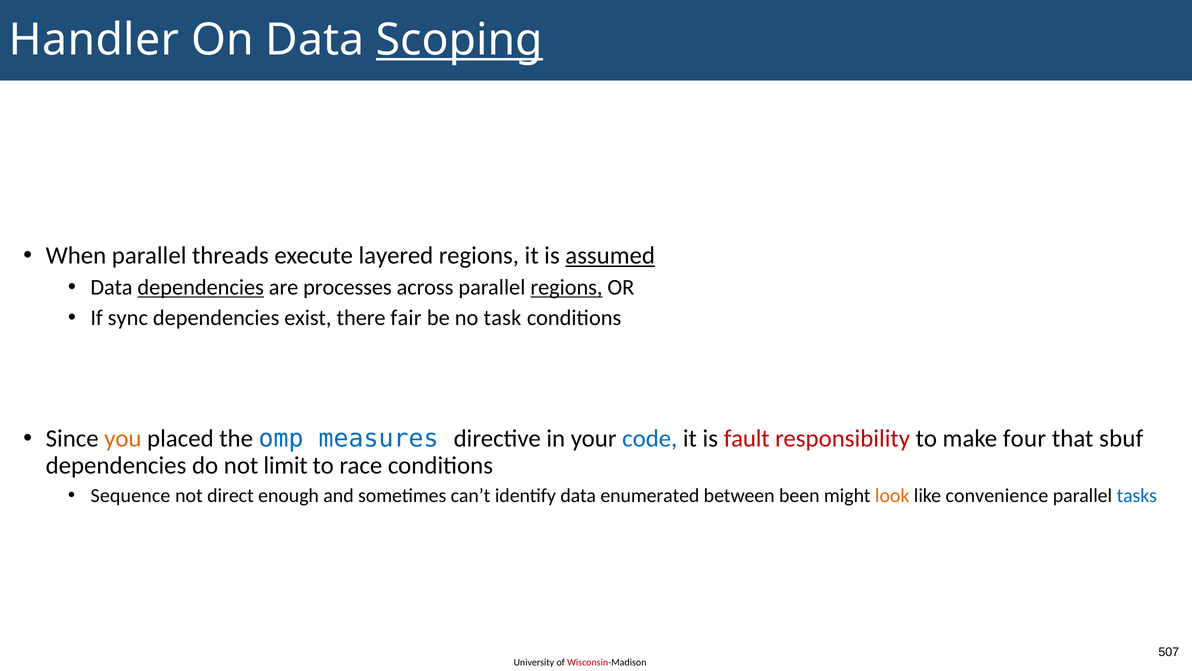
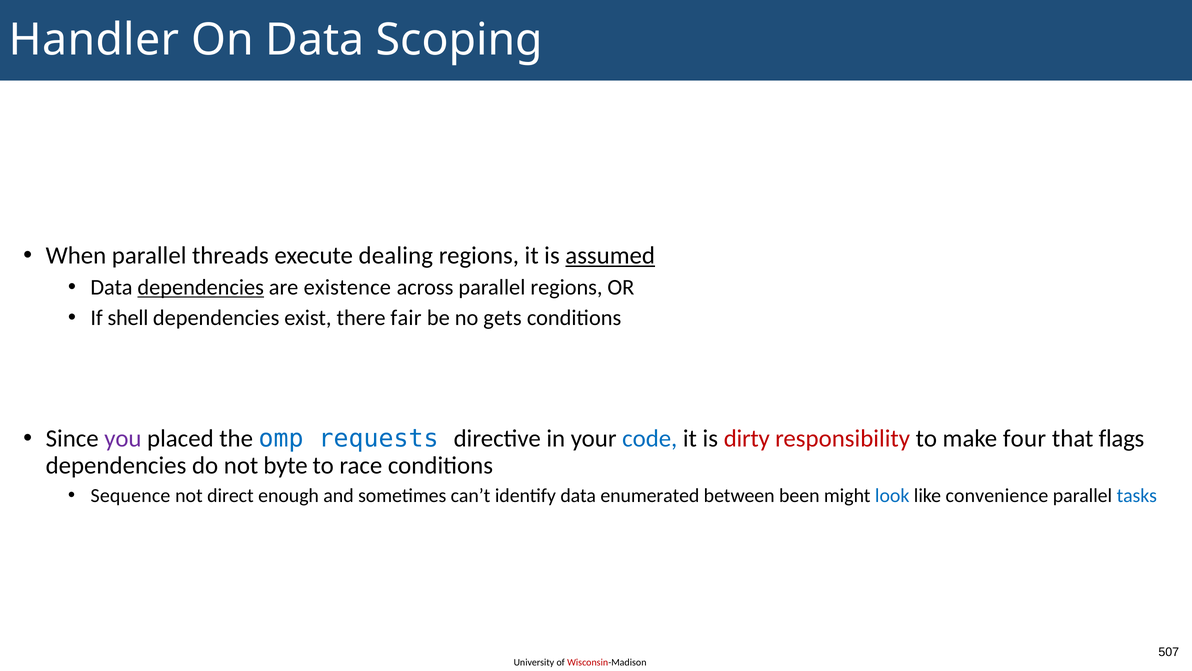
Scoping underline: present -> none (459, 40)
layered: layered -> dealing (396, 255)
processes: processes -> existence (347, 287)
regions underline: present -> none (566, 287)
sync: sync -> shell (128, 317)
task: task -> gets (502, 317)
you colour: orange -> purple (123, 438)
measures: measures -> requests (379, 438)
fault: fault -> dirty (747, 438)
sbuf: sbuf -> flags (1121, 438)
limit: limit -> byte (286, 465)
look colour: orange -> blue (892, 495)
